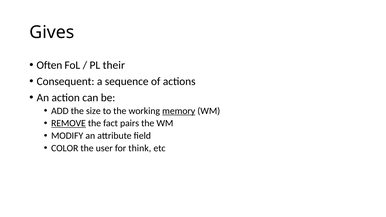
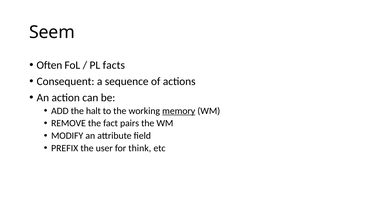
Gives: Gives -> Seem (52, 32)
their: their -> facts (114, 65)
size: size -> halt (93, 111)
REMOVE underline: present -> none (68, 123)
COLOR: COLOR -> PREFIX (65, 148)
